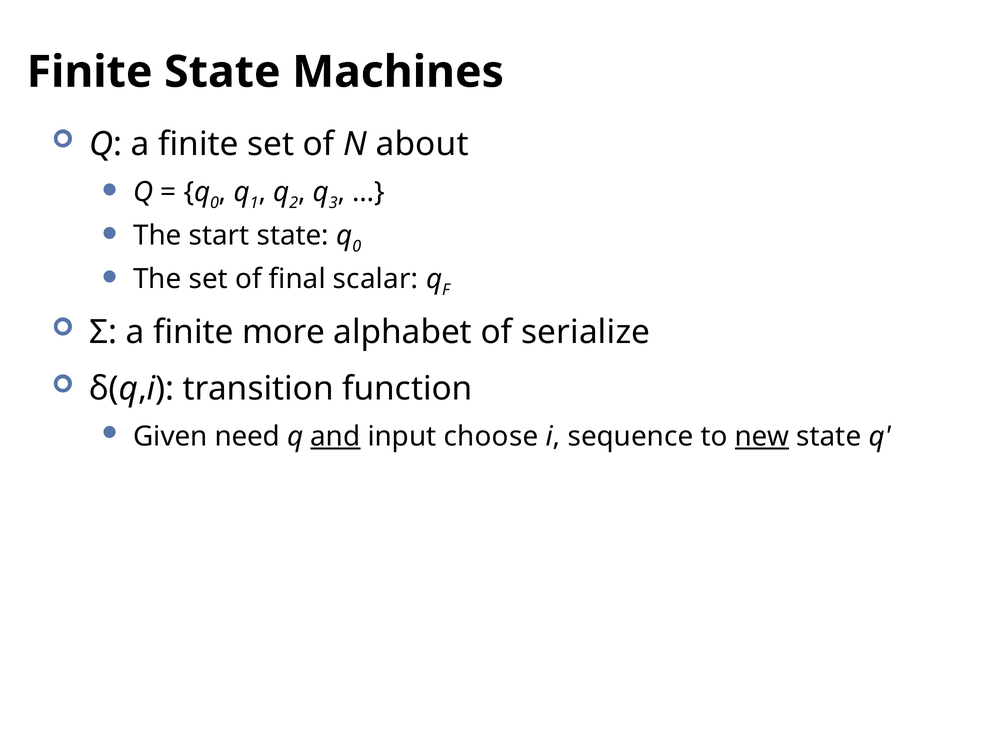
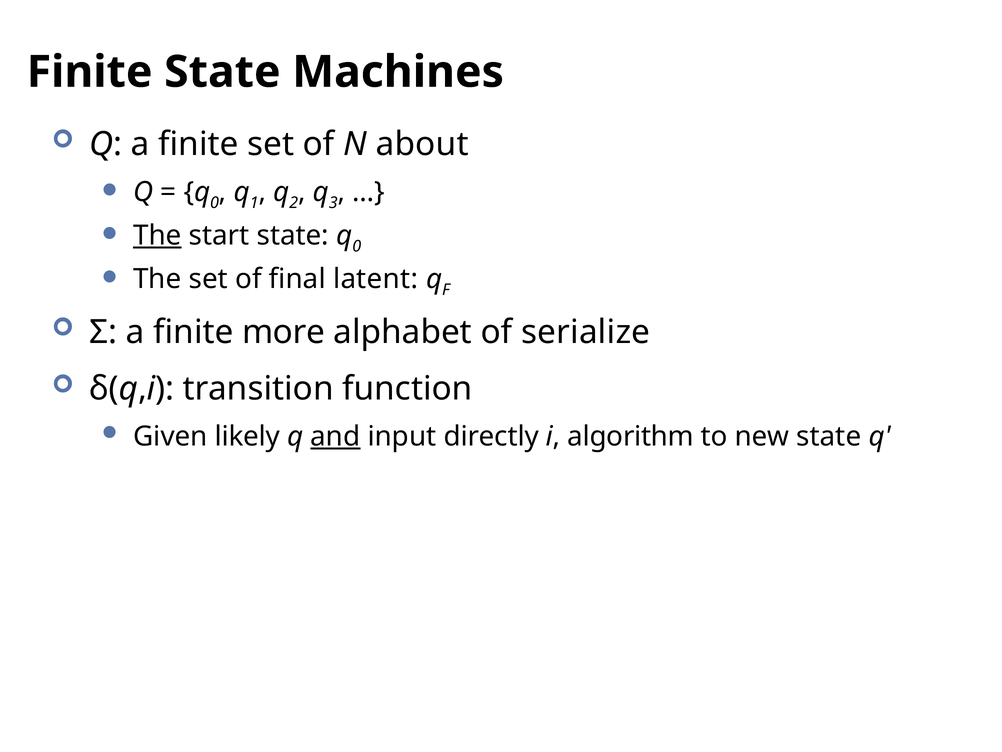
The underline: none -> present (157, 235)
scalar: scalar -> latent (376, 279)
need: need -> likely (247, 436)
choose: choose -> directly (491, 436)
sequence: sequence -> algorithm (631, 436)
new underline: present -> none (762, 436)
